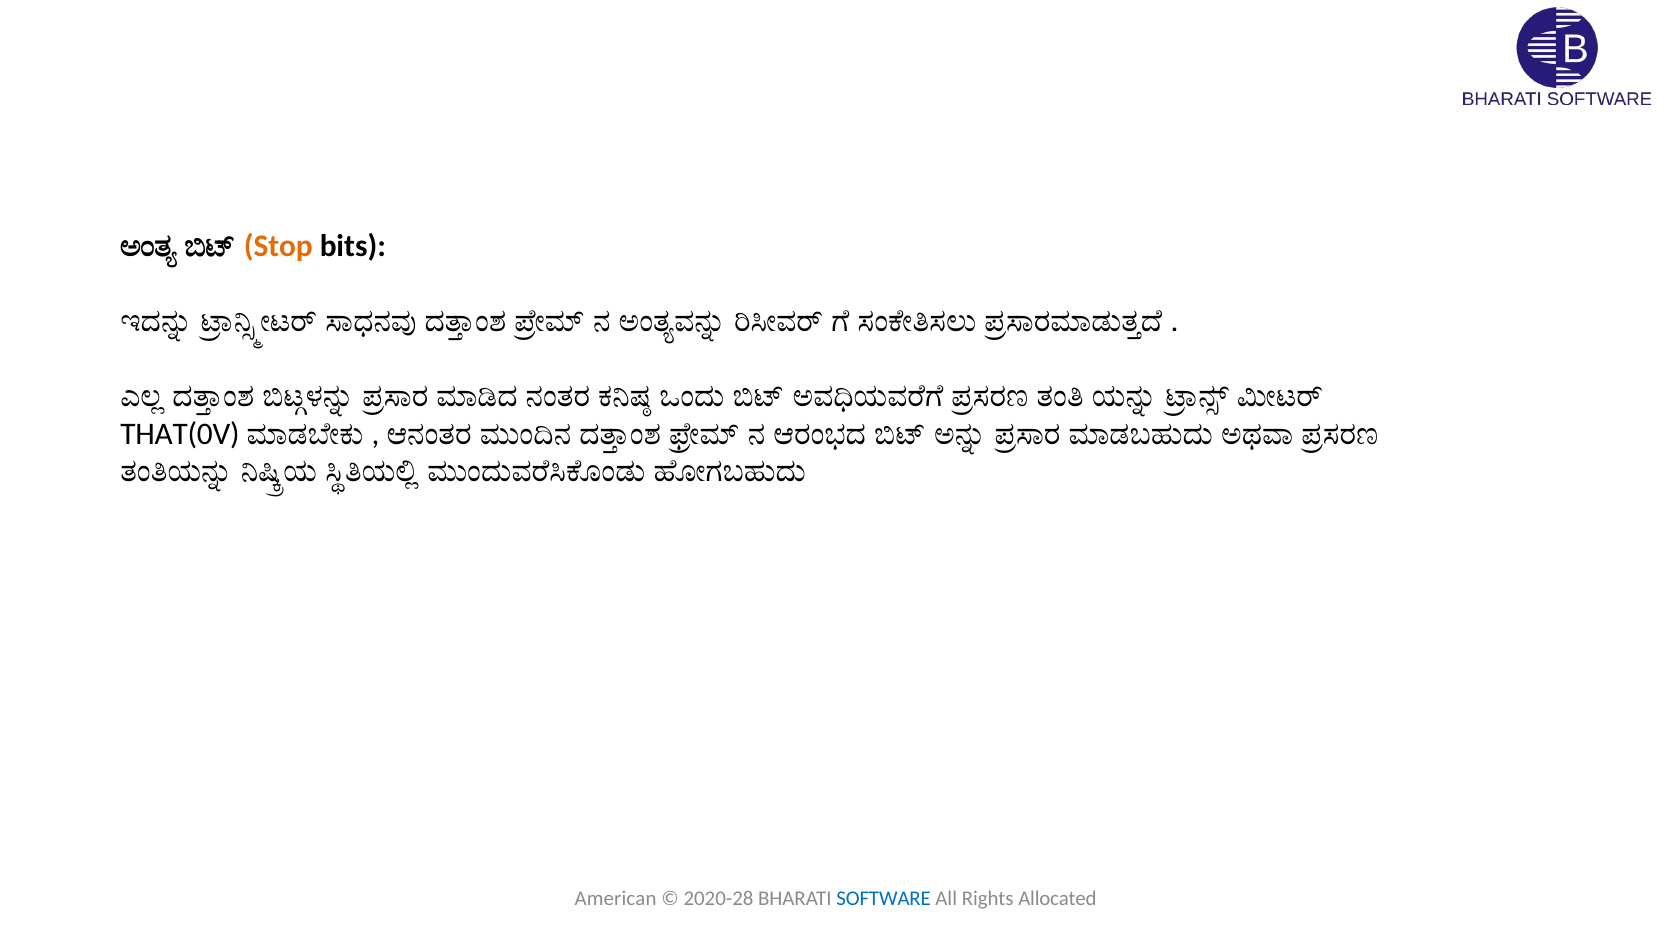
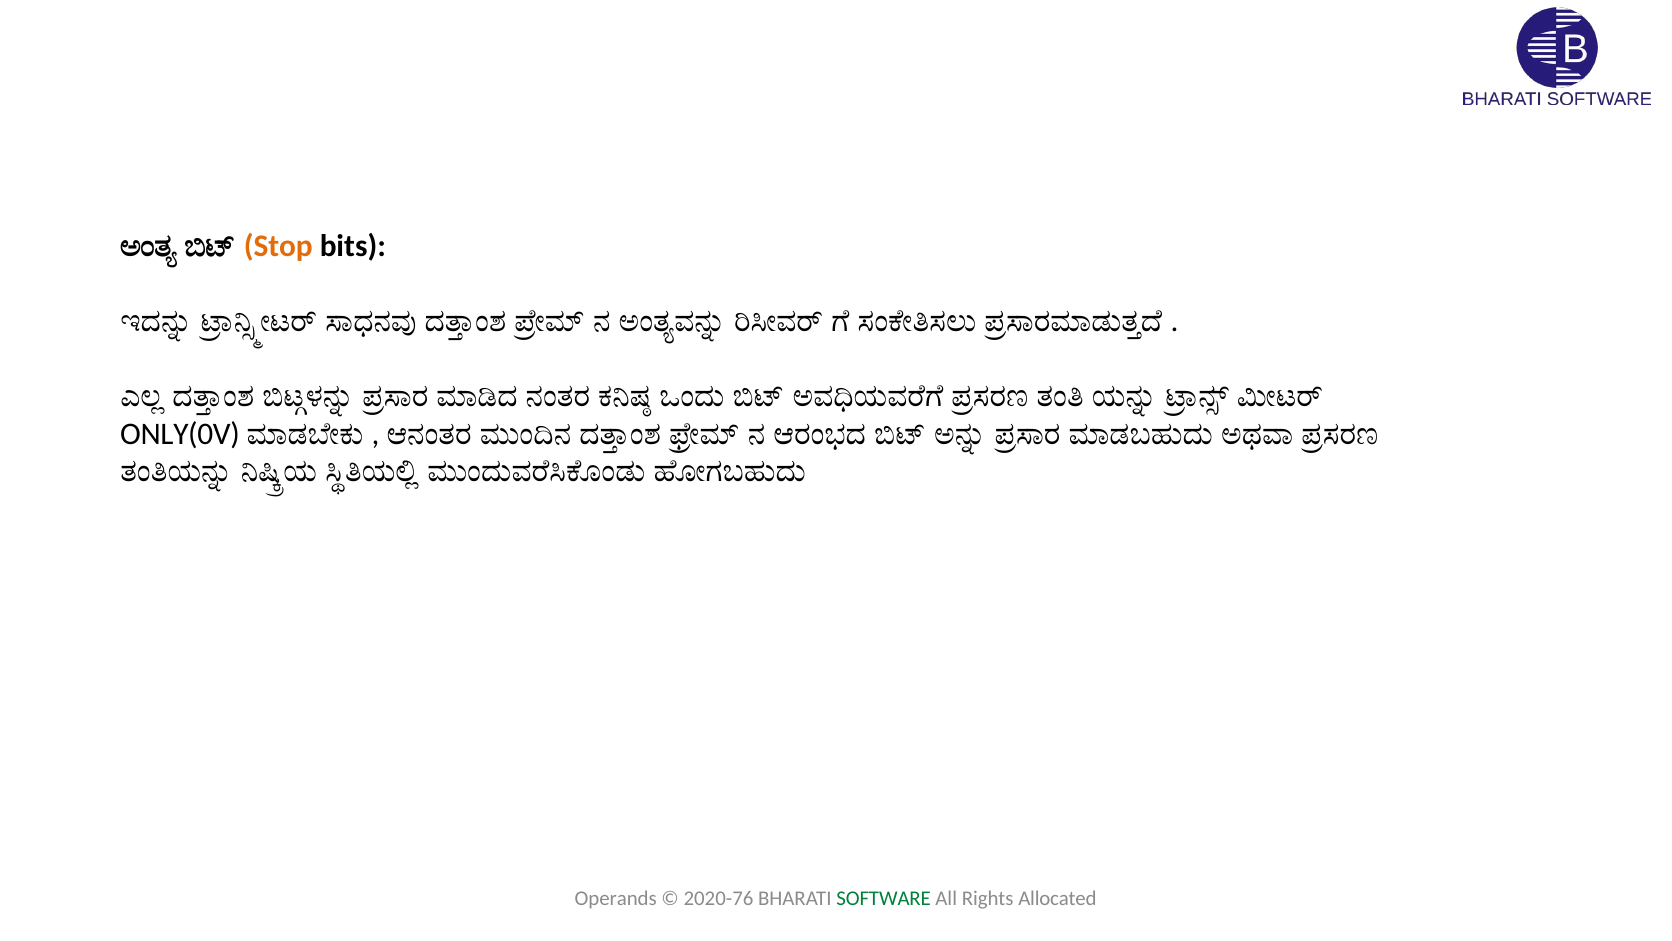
THAT(0V: THAT(0V -> ONLY(0V (180, 434)
American: American -> Operands (616, 898)
2020-28: 2020-28 -> 2020-76 (719, 898)
SOFTWARE colour: blue -> green (884, 898)
